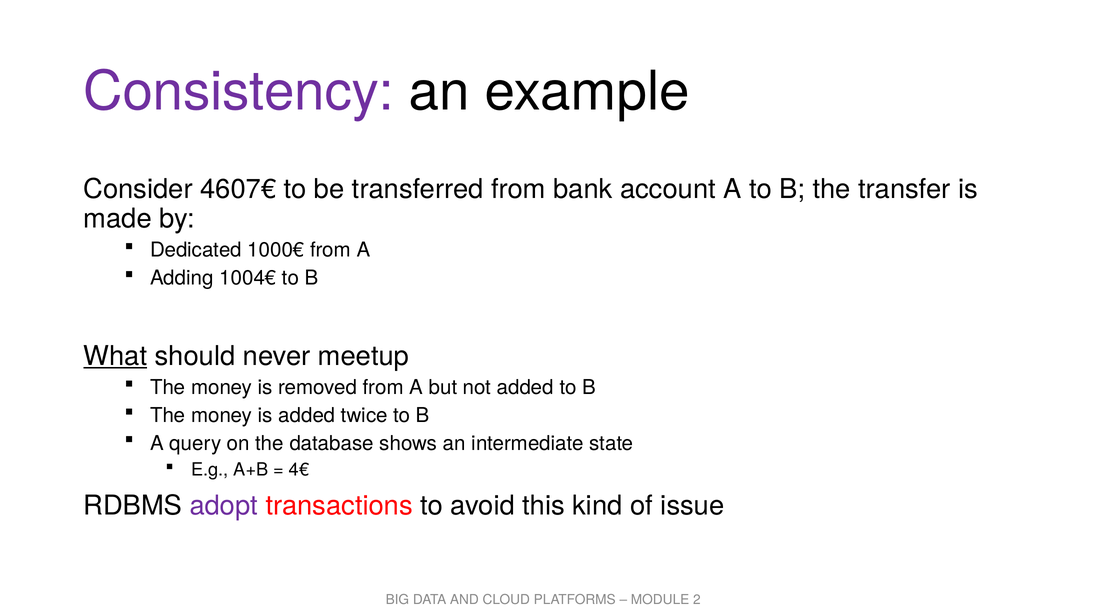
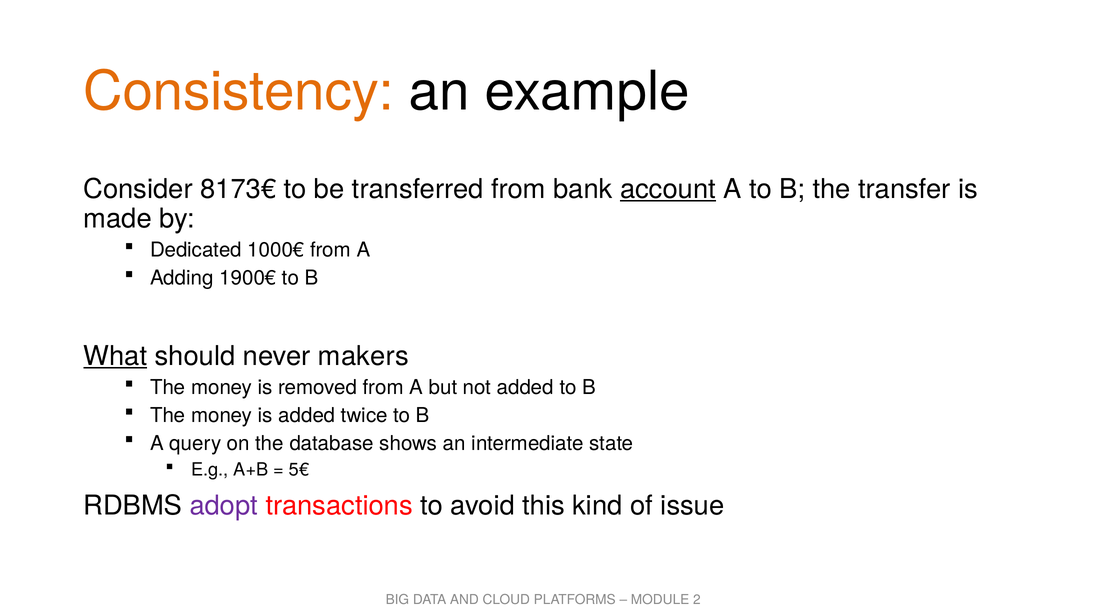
Consistency colour: purple -> orange (239, 92)
4607€: 4607€ -> 8173€ (238, 189)
account underline: none -> present (668, 189)
1004€: 1004€ -> 1900€ (248, 278)
meetup: meetup -> makers (363, 356)
4€: 4€ -> 5€ (299, 470)
